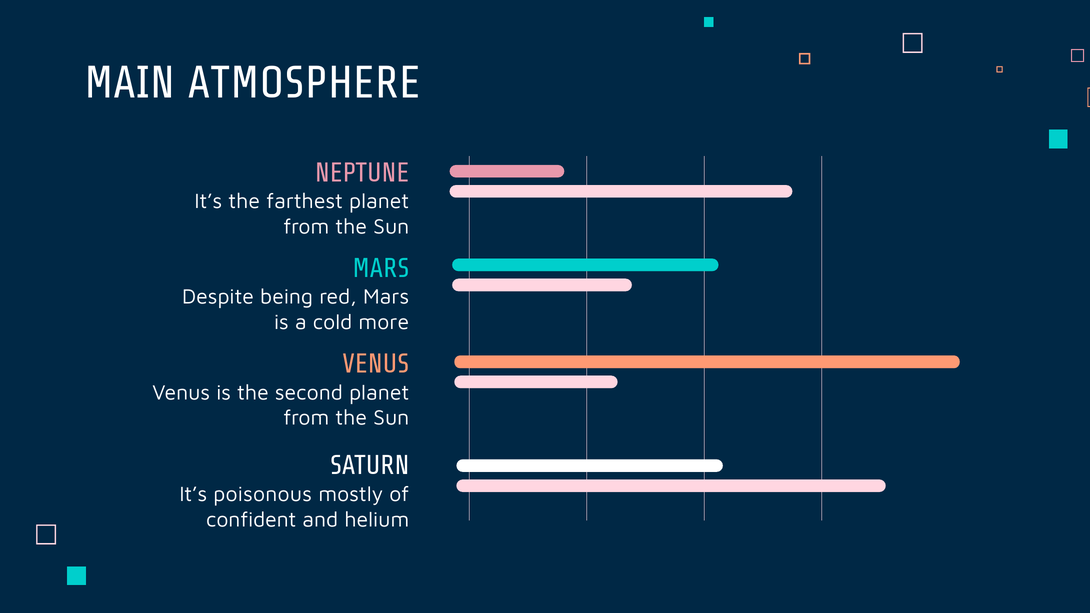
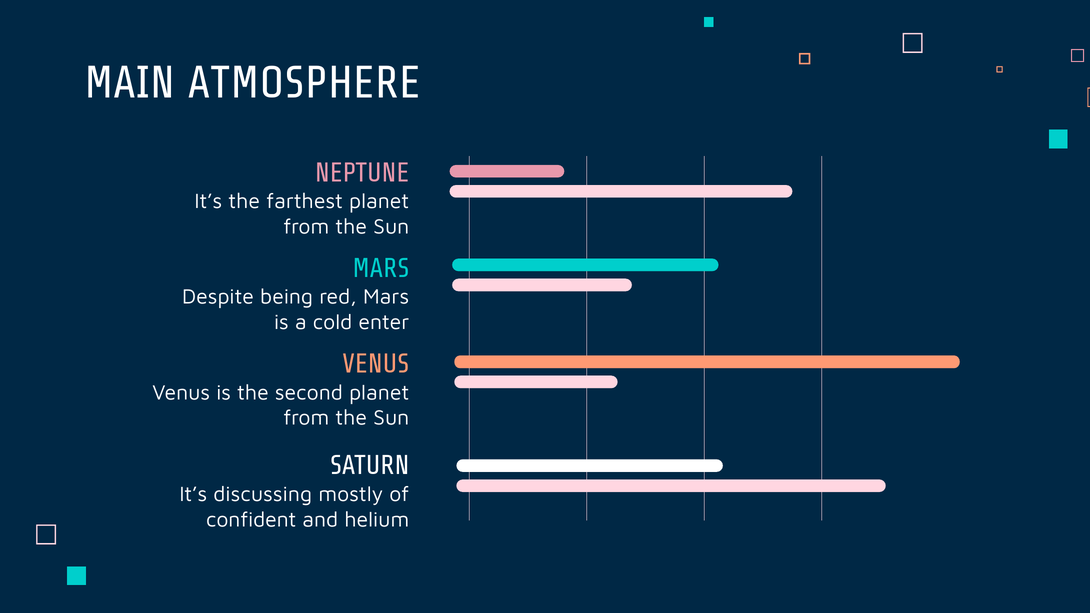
more: more -> enter (384, 322)
poisonous: poisonous -> discussing (263, 494)
